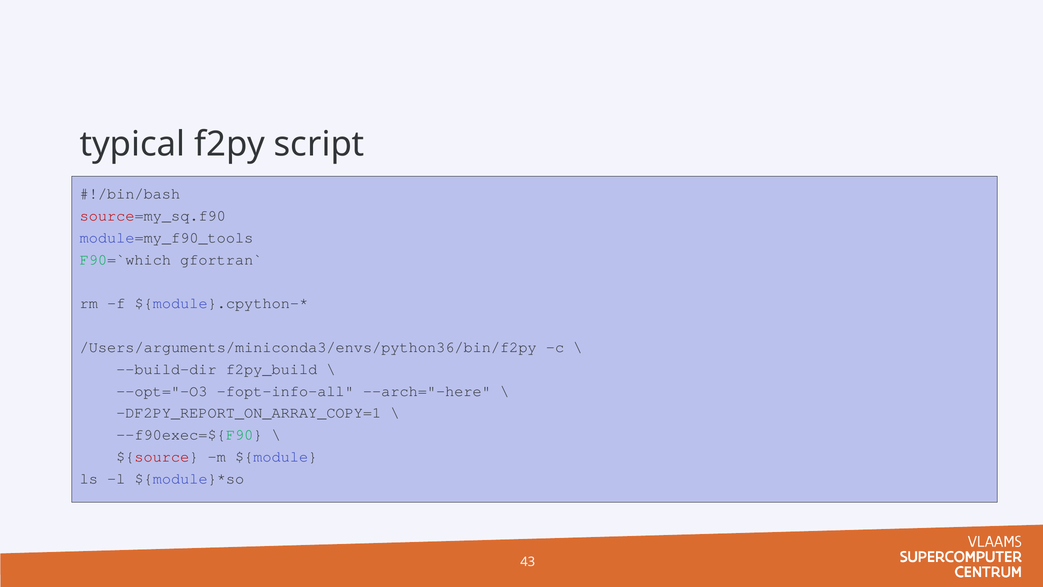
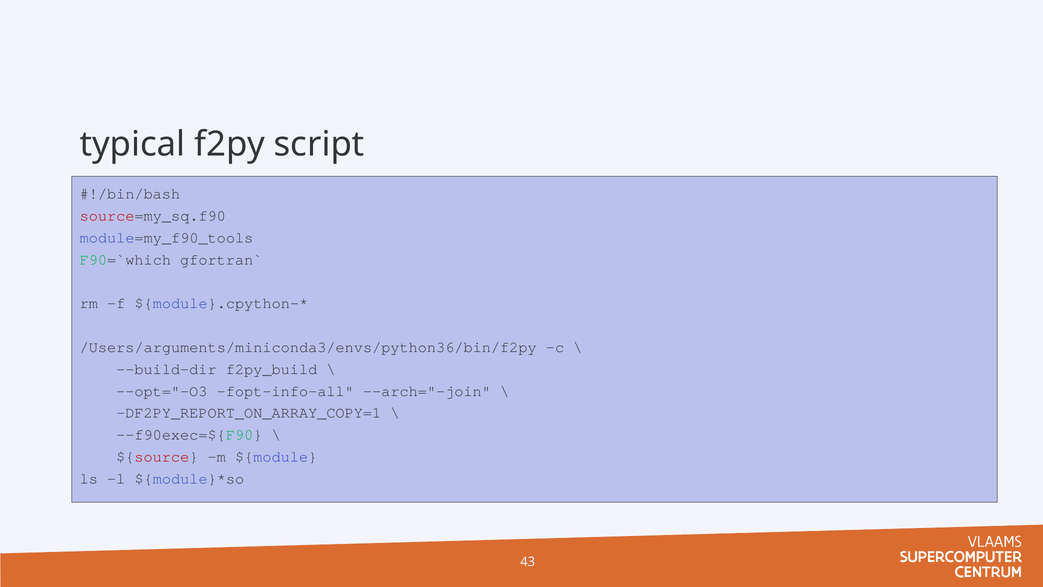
--arch="-here: --arch="-here -> --arch="-join (427, 391)
